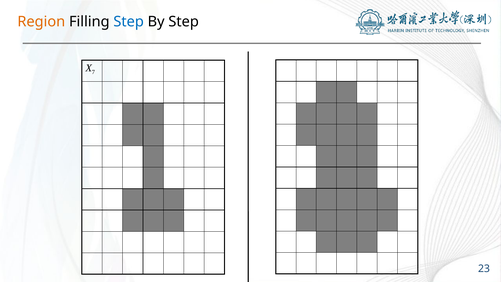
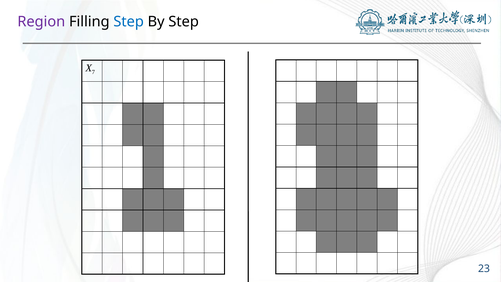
Region colour: orange -> purple (41, 22)
